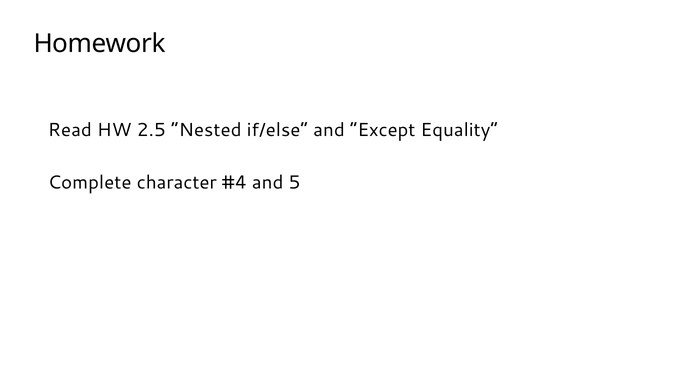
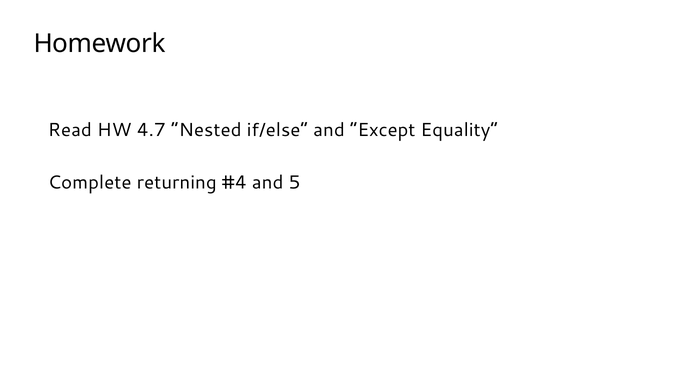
2.5: 2.5 -> 4.7 (151, 130)
character: character -> returning (177, 183)
